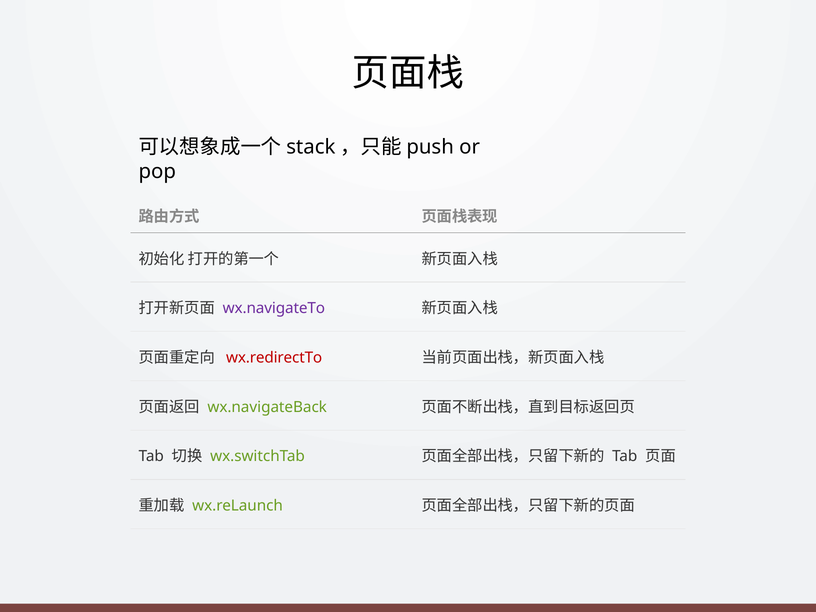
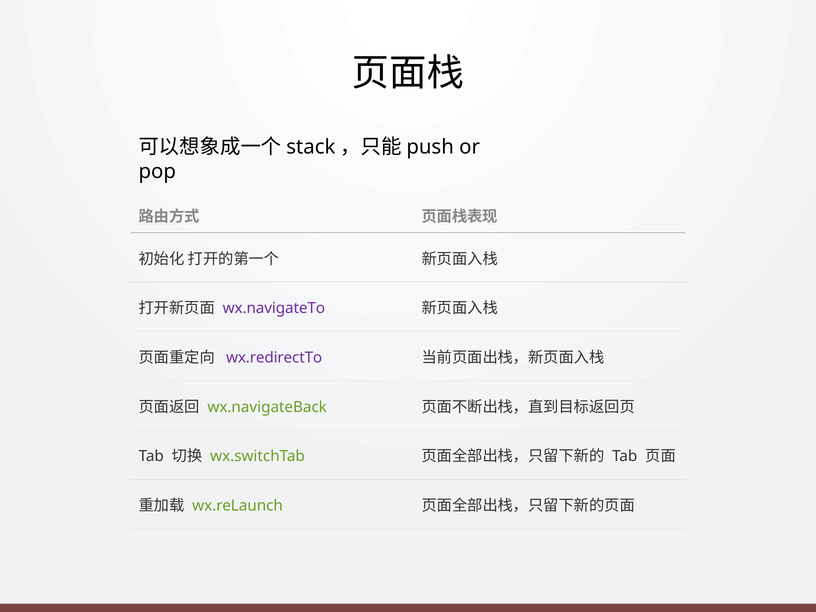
wx.redirectTo colour: red -> purple (274, 358)
